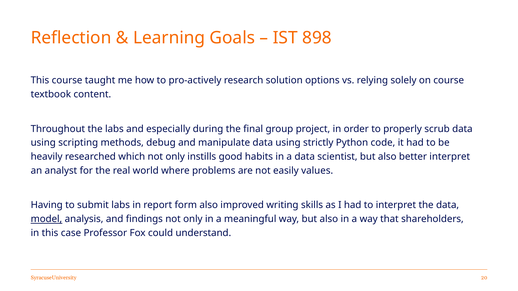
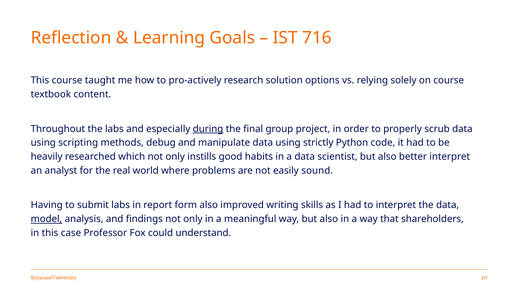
898: 898 -> 716 (317, 38)
during underline: none -> present (208, 129)
values: values -> sound (317, 171)
